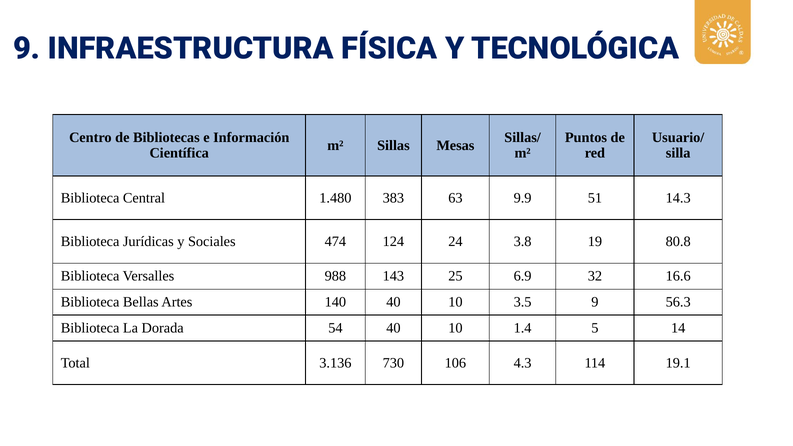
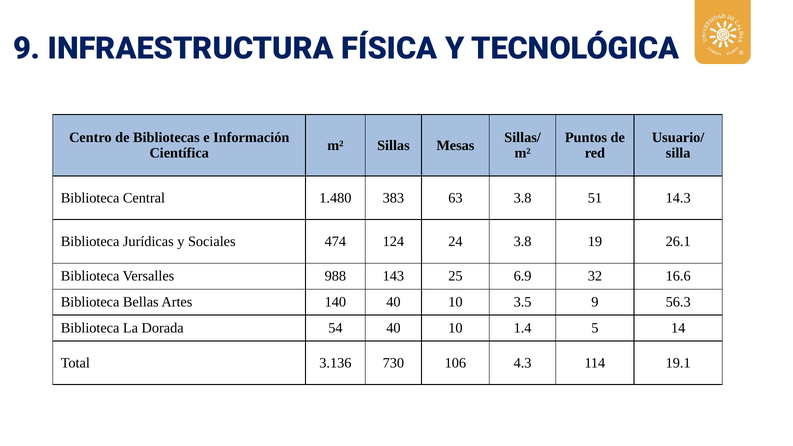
63 9.9: 9.9 -> 3.8 (523, 198)
80.8: 80.8 -> 26.1 (678, 242)
